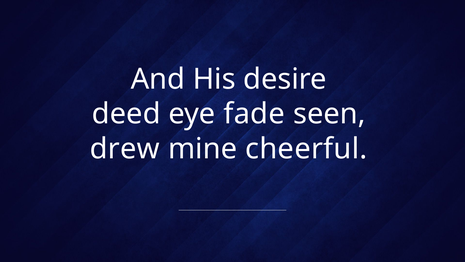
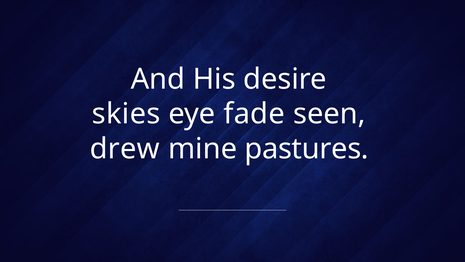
deed: deed -> skies (126, 114)
cheerful: cheerful -> pastures (307, 149)
